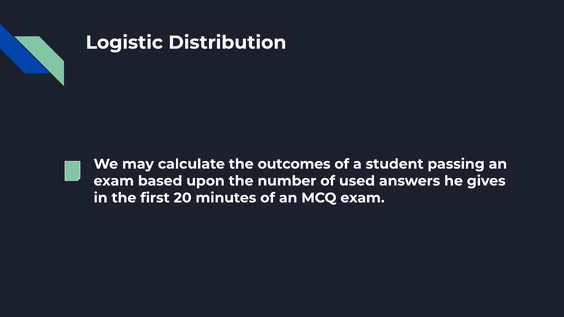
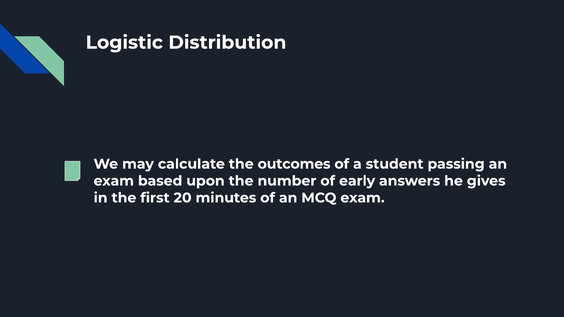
used: used -> early (357, 181)
